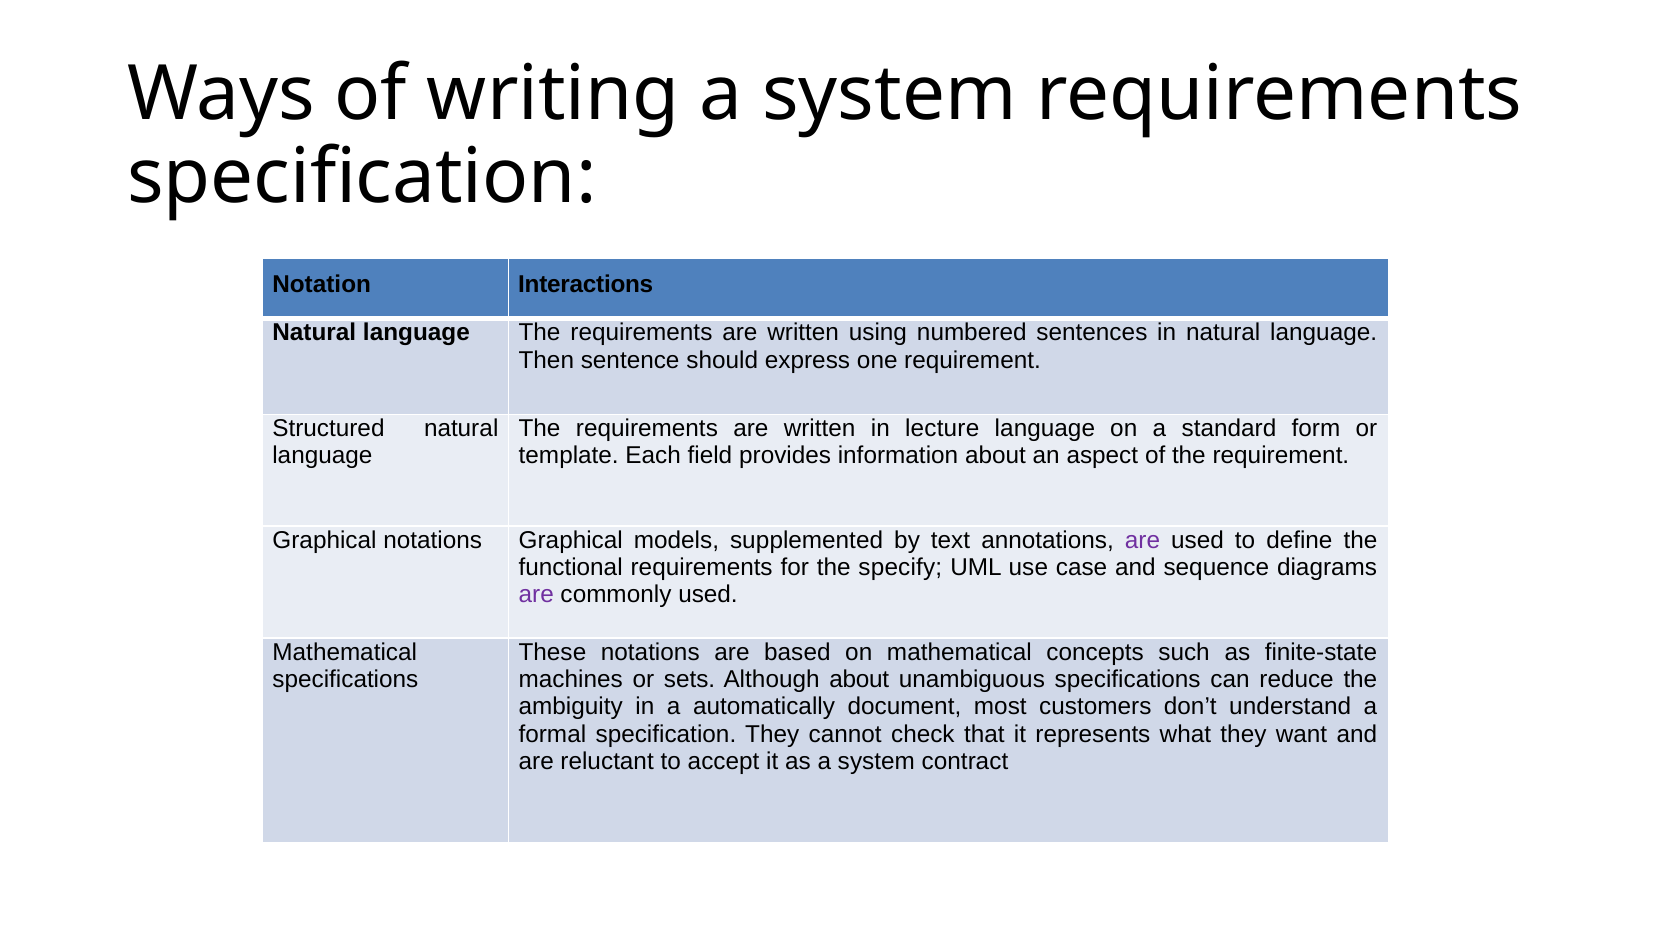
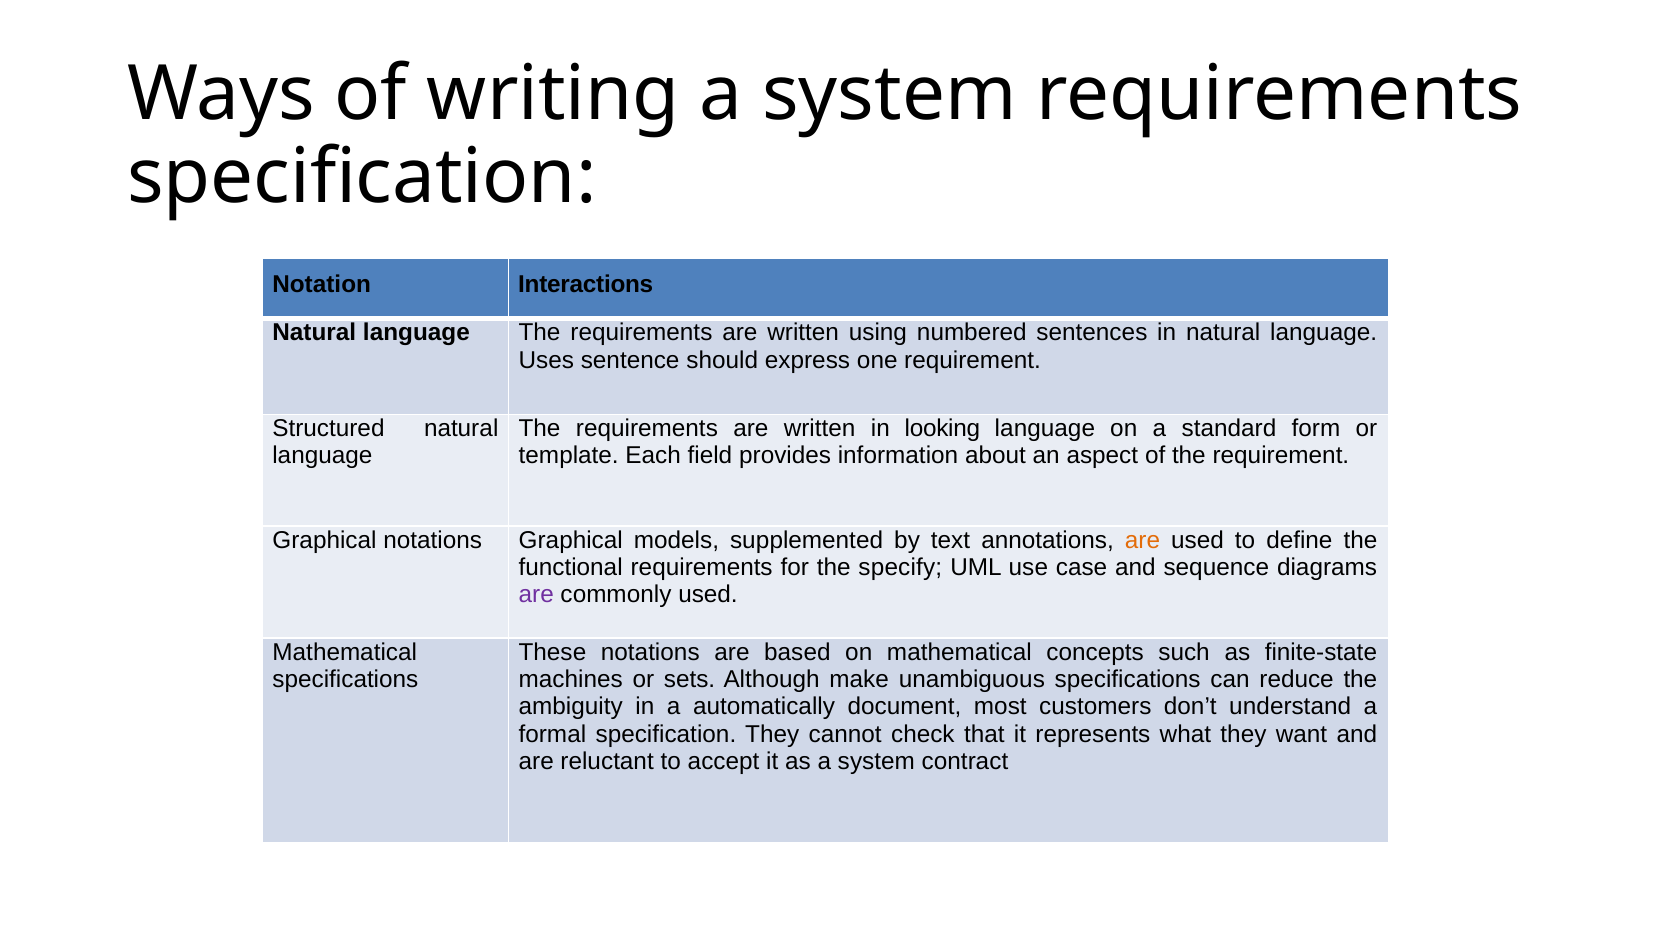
Then: Then -> Uses (546, 360)
lecture: lecture -> looking (942, 428)
are colour: purple -> orange (1143, 540)
Although about: about -> make (859, 679)
